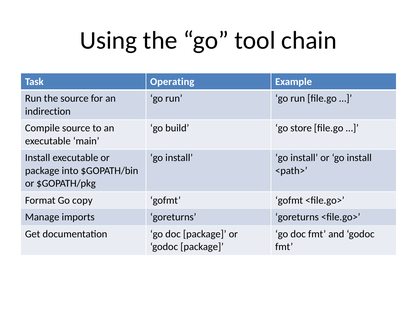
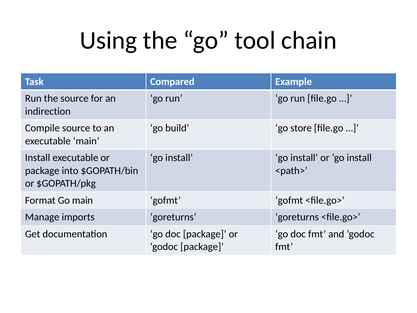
Operating: Operating -> Compared (172, 82)
Go copy: copy -> main (83, 200)
